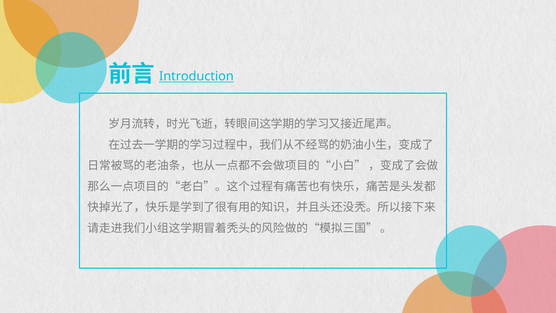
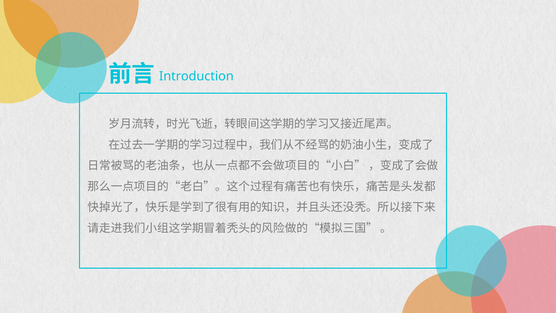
Introduction underline: present -> none (196, 76)
